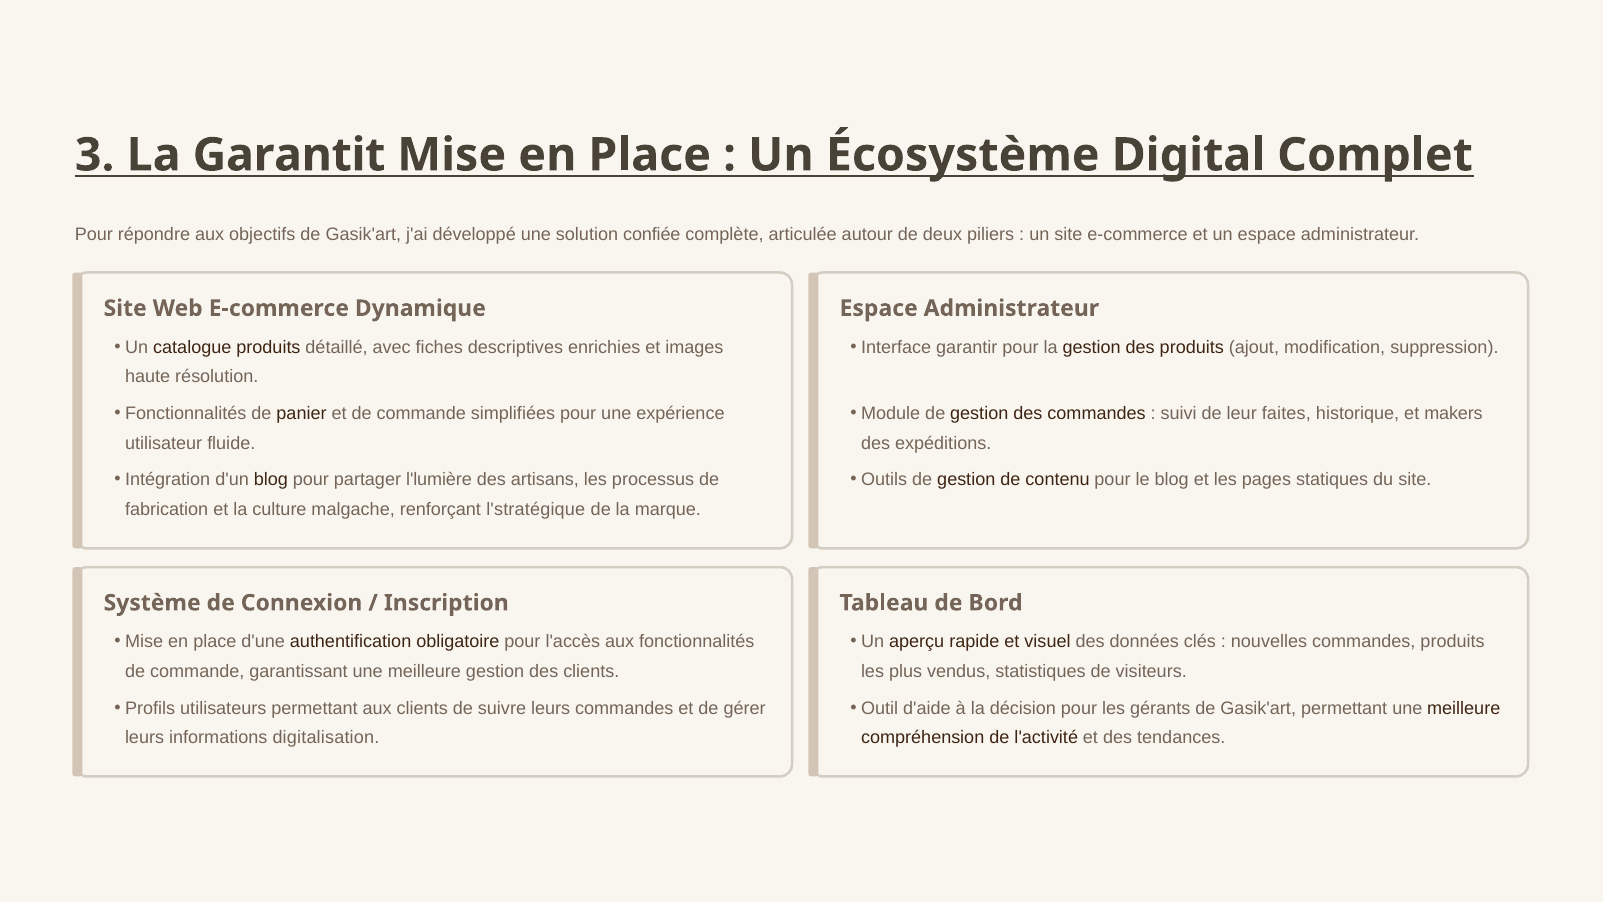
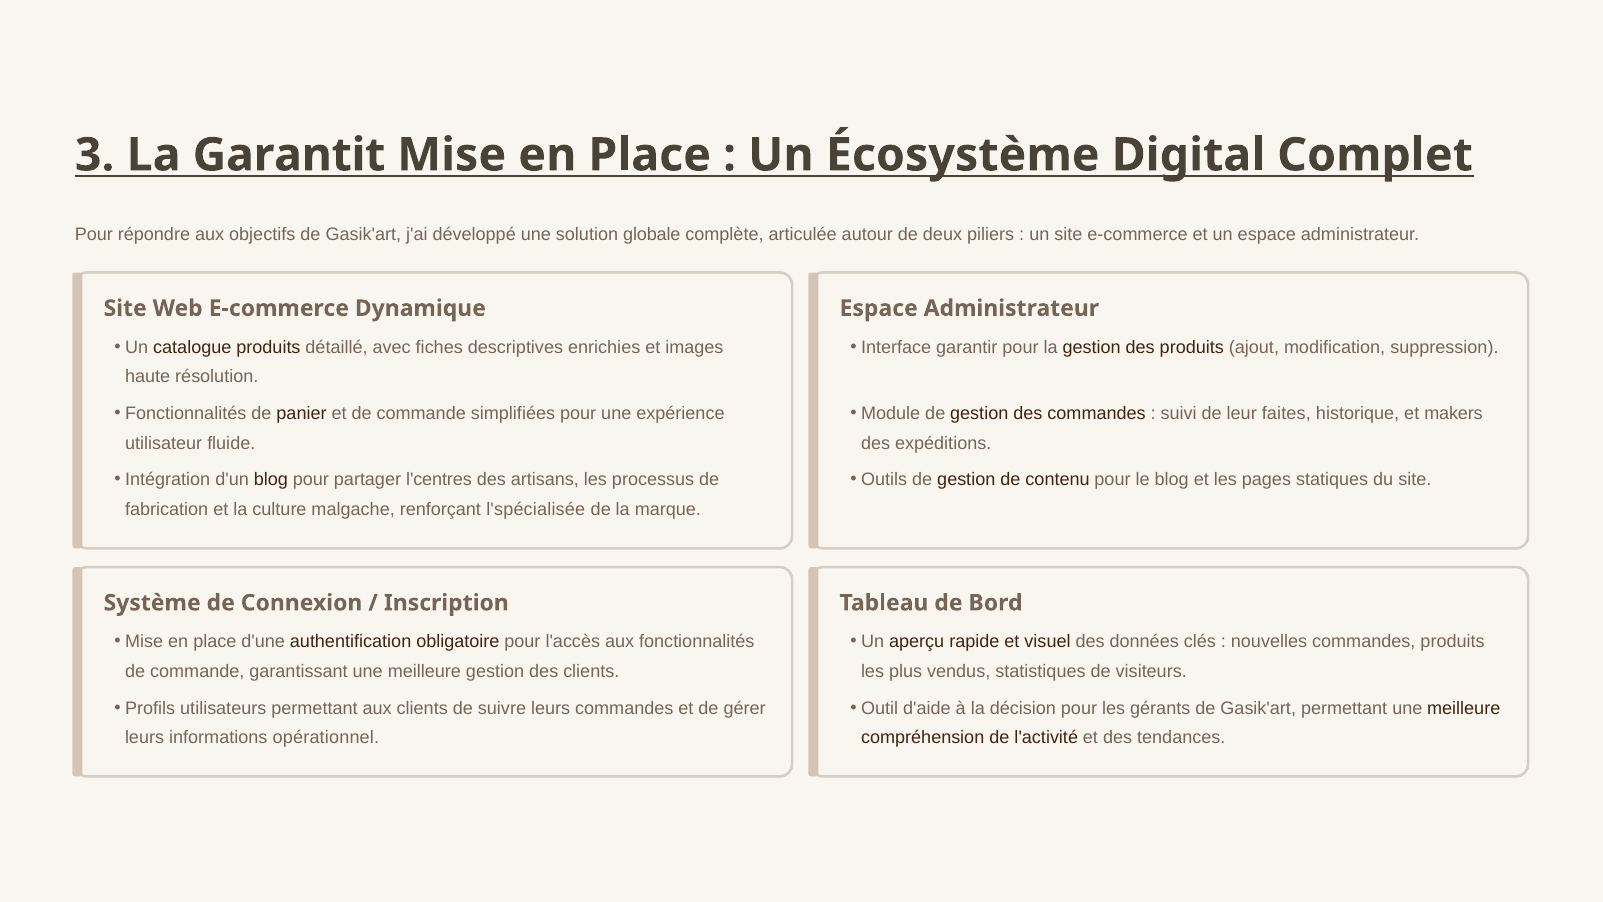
confiée: confiée -> globale (652, 234)
l'lumière: l'lumière -> l'centres (439, 480)
l'stratégique: l'stratégique -> l'spécialisée (536, 510)
digitalisation: digitalisation -> opérationnel (326, 738)
